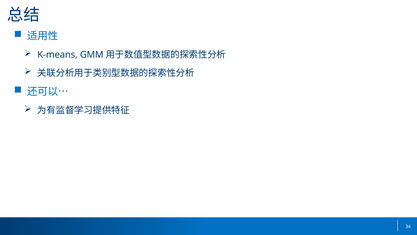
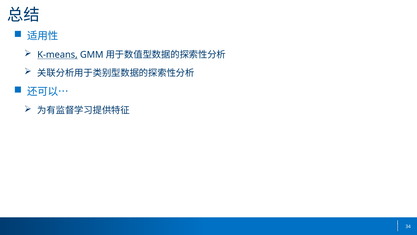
K-means underline: none -> present (57, 55)
